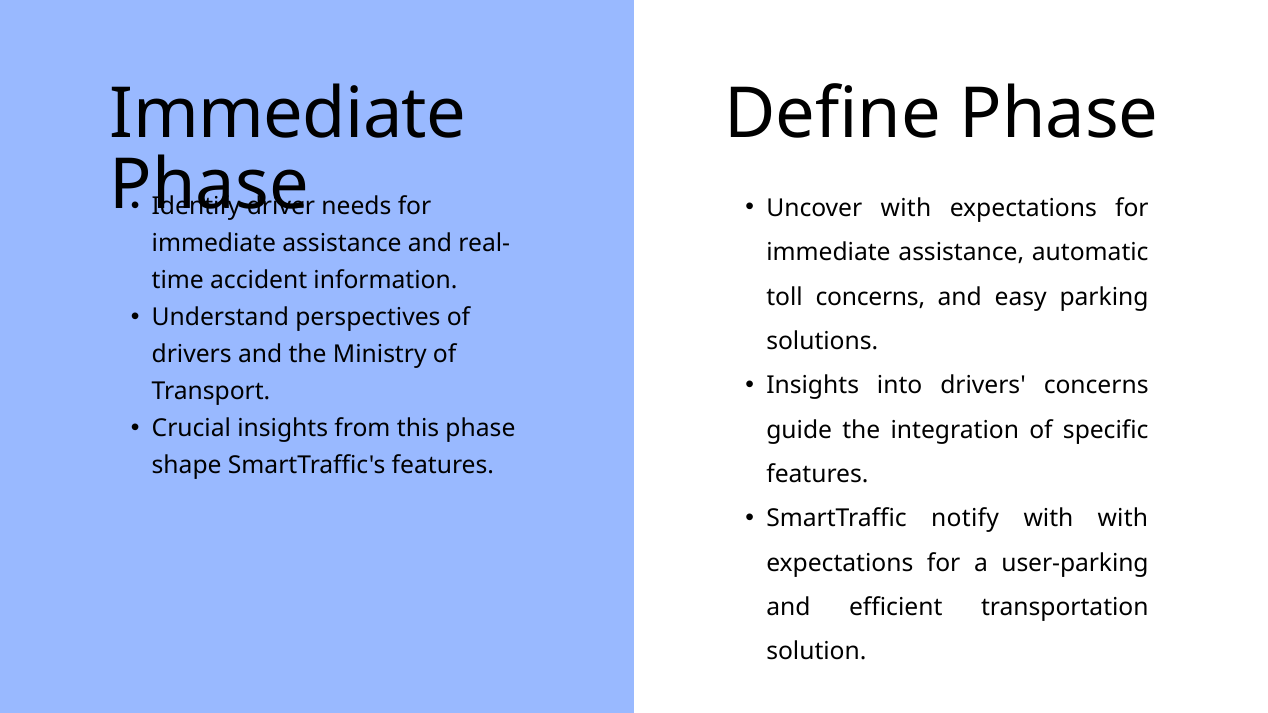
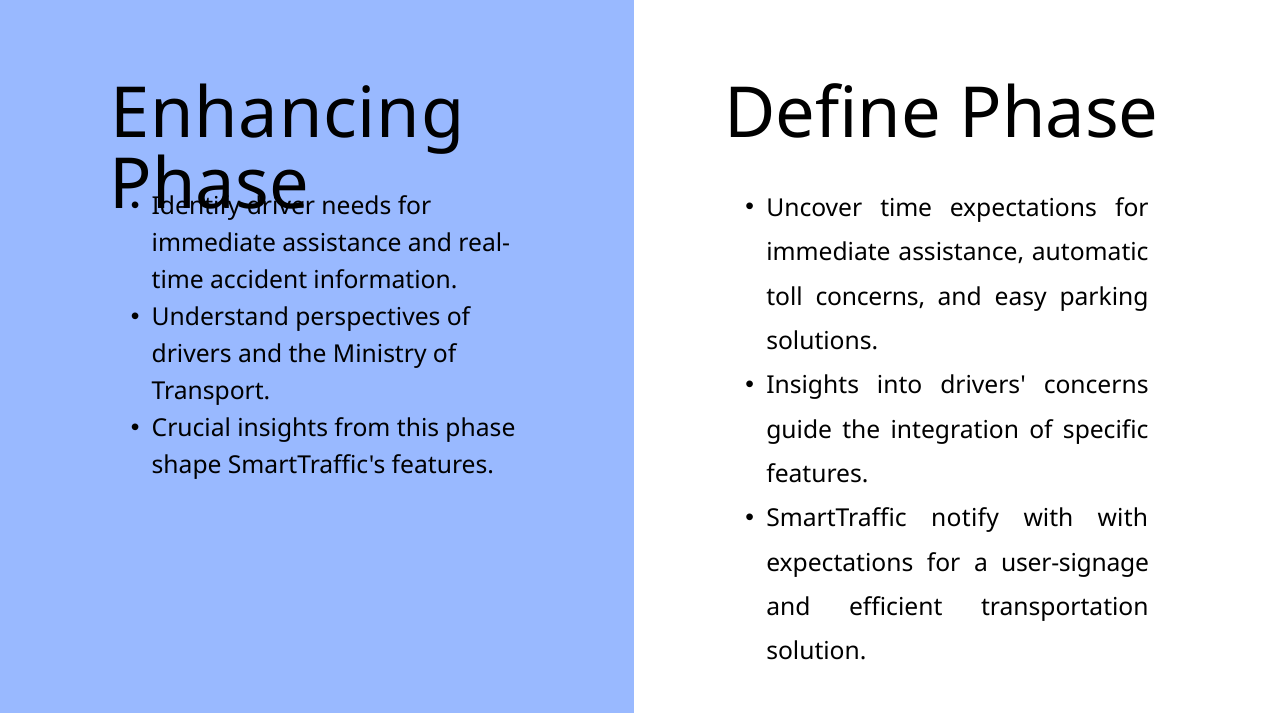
Immediate: Immediate -> Enhancing (287, 114)
Uncover with: with -> time (906, 208)
user-parking: user-parking -> user-signage (1075, 563)
